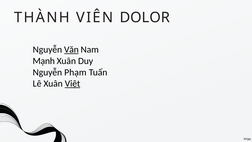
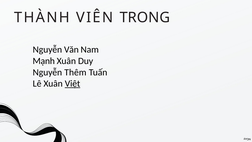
DOLOR: DOLOR -> TRONG (145, 17)
Văn underline: present -> none (71, 49)
Phạm: Phạm -> Thêm (75, 72)
